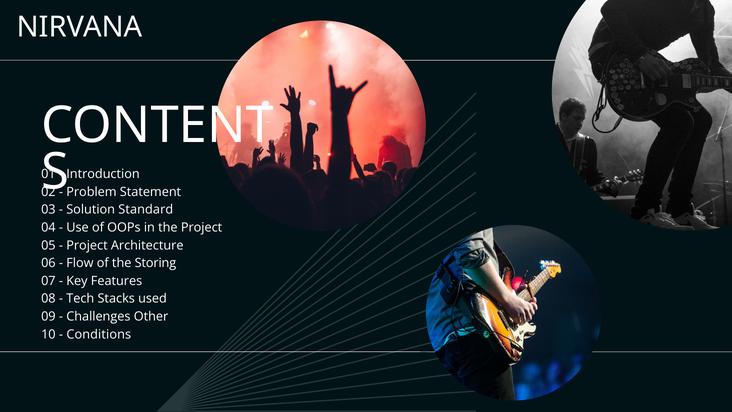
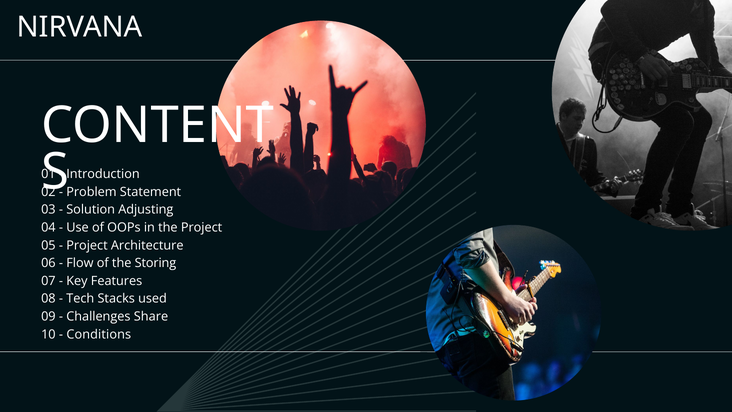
Standard: Standard -> Adjusting (146, 210)
Other: Other -> Share (151, 316)
